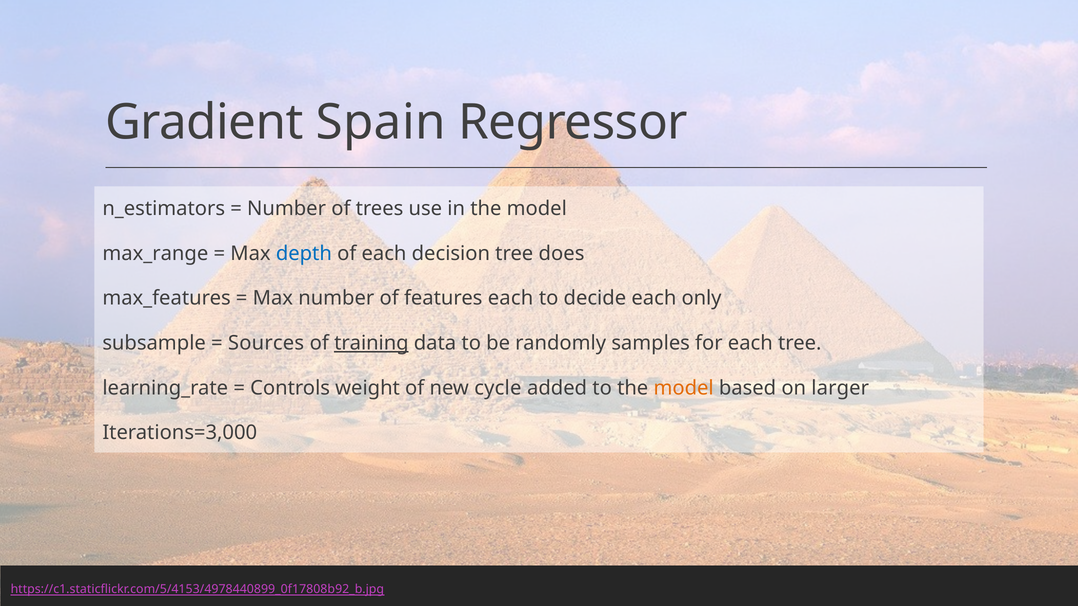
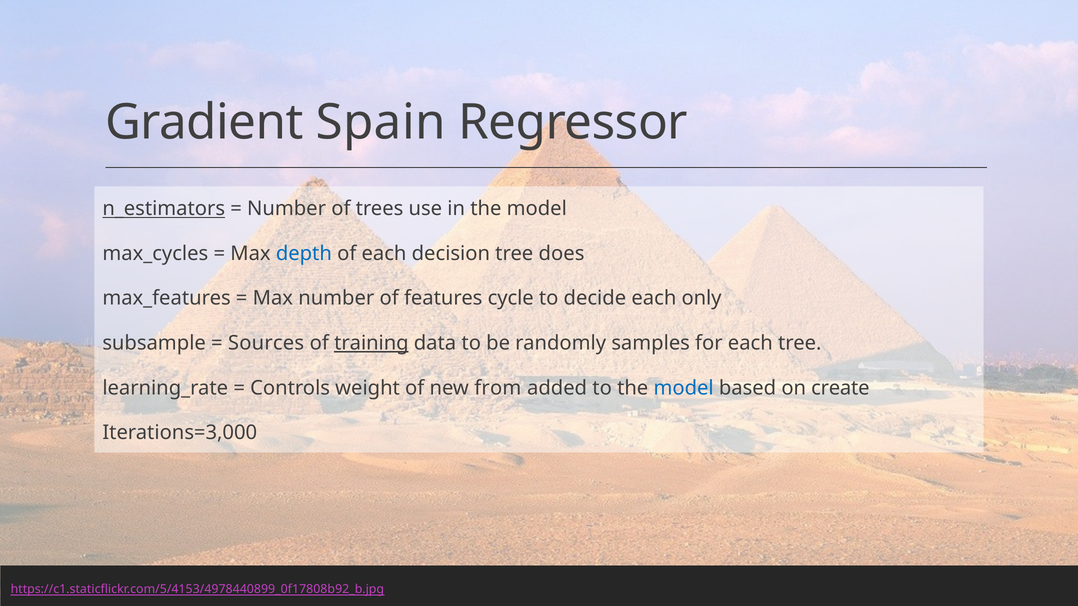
n_estimators underline: none -> present (164, 209)
max_range: max_range -> max_cycles (155, 254)
features each: each -> cycle (511, 298)
cycle: cycle -> from (498, 388)
model colour: orange -> blue (684, 388)
larger: larger -> create (840, 388)
